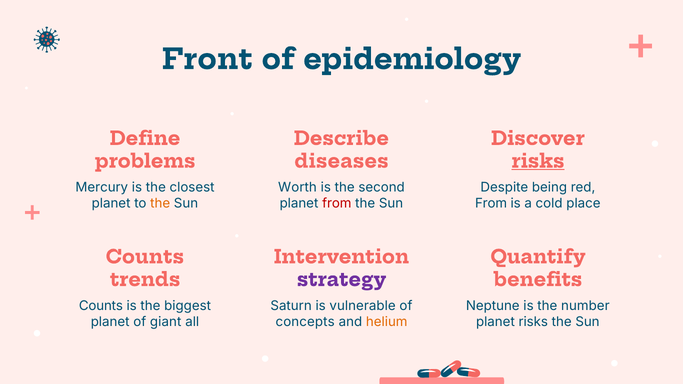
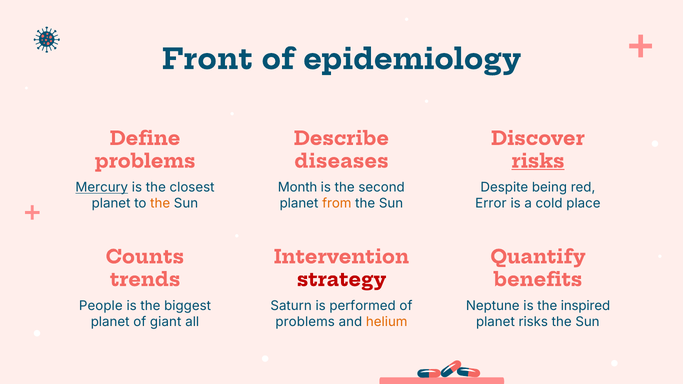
Mercury underline: none -> present (102, 188)
Worth: Worth -> Month (298, 188)
from colour: red -> orange (337, 204)
From: From -> Error (491, 204)
strategy colour: purple -> red (342, 280)
Counts: Counts -> People (101, 306)
vulnerable: vulnerable -> performed (363, 306)
number: number -> inspired (585, 306)
concepts: concepts -> problems (305, 322)
